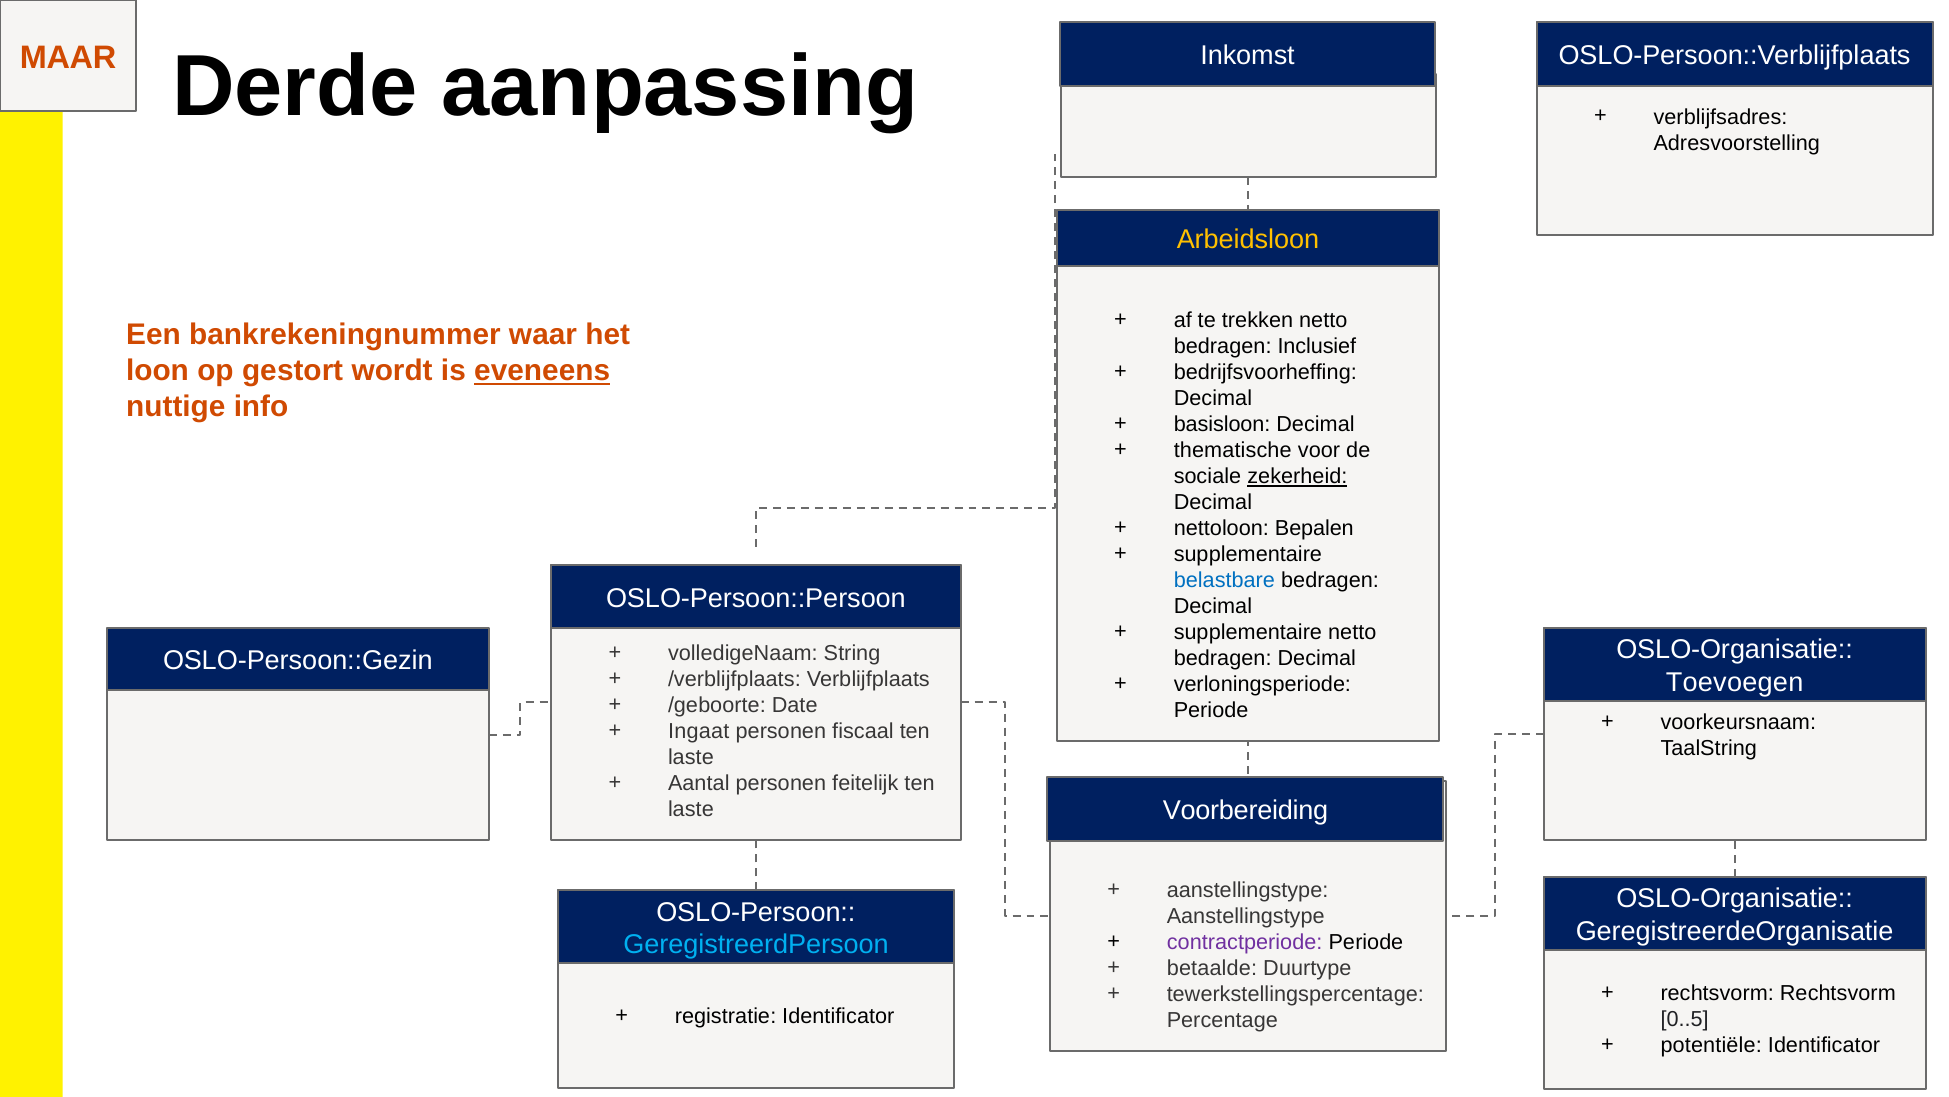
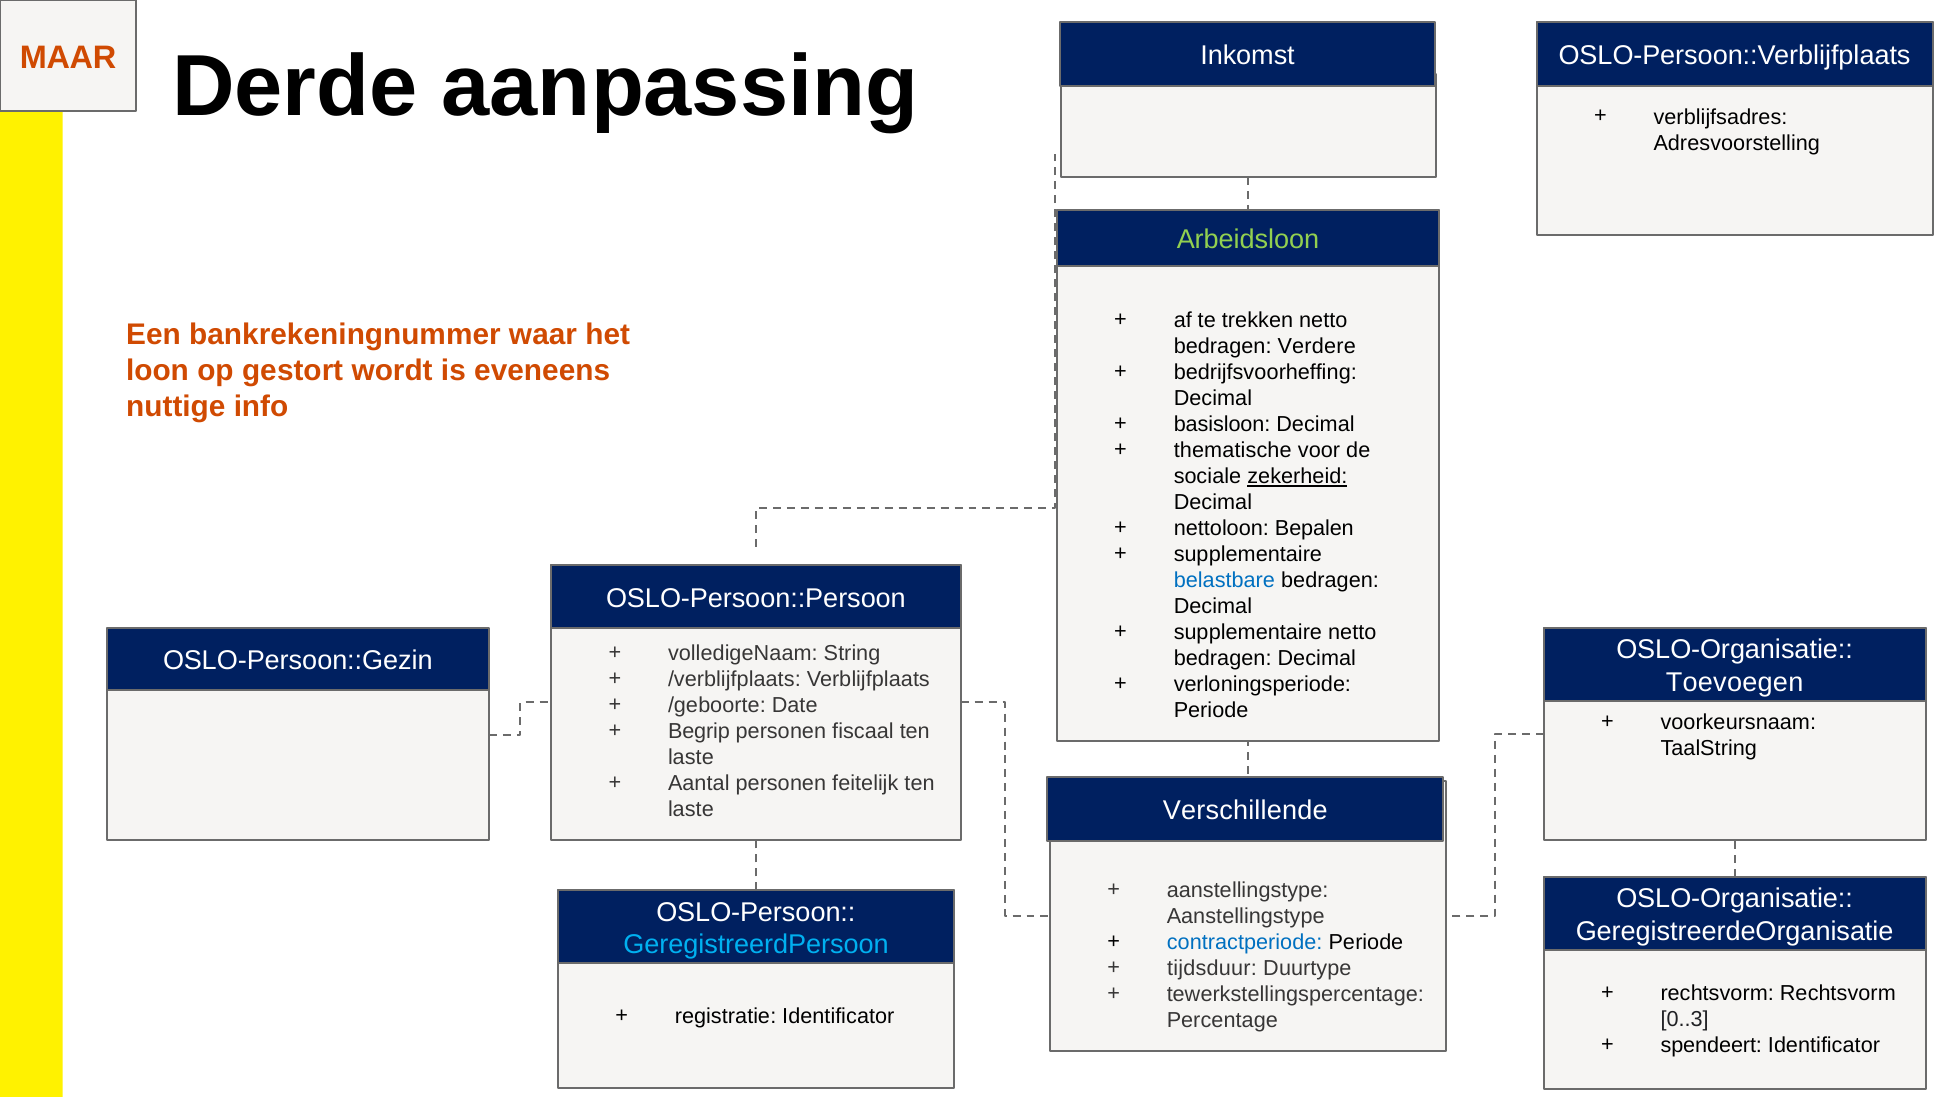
Arbeidsloon colour: yellow -> light green (1248, 239)
Inclusief: Inclusief -> Verdere (1317, 347)
eveneens underline: present -> none (542, 371)
Ingaat: Ingaat -> Begrip (699, 731)
Voorbereiding: Voorbereiding -> Verschillende (1245, 811)
contractperiode colour: purple -> blue (1245, 942)
betaalde: betaalde -> tijdsduur (1212, 968)
0..5: 0..5 -> 0..3 (1685, 1019)
potentiële: potentiële -> spendeert (1711, 1045)
